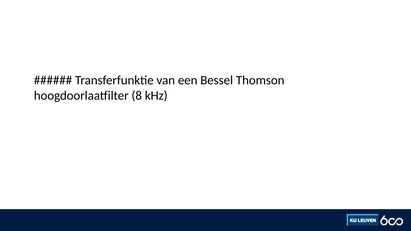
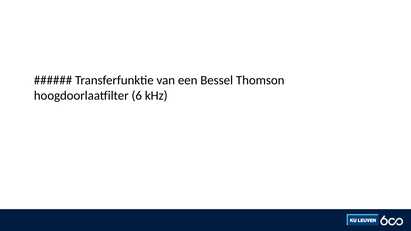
8: 8 -> 6 (137, 96)
